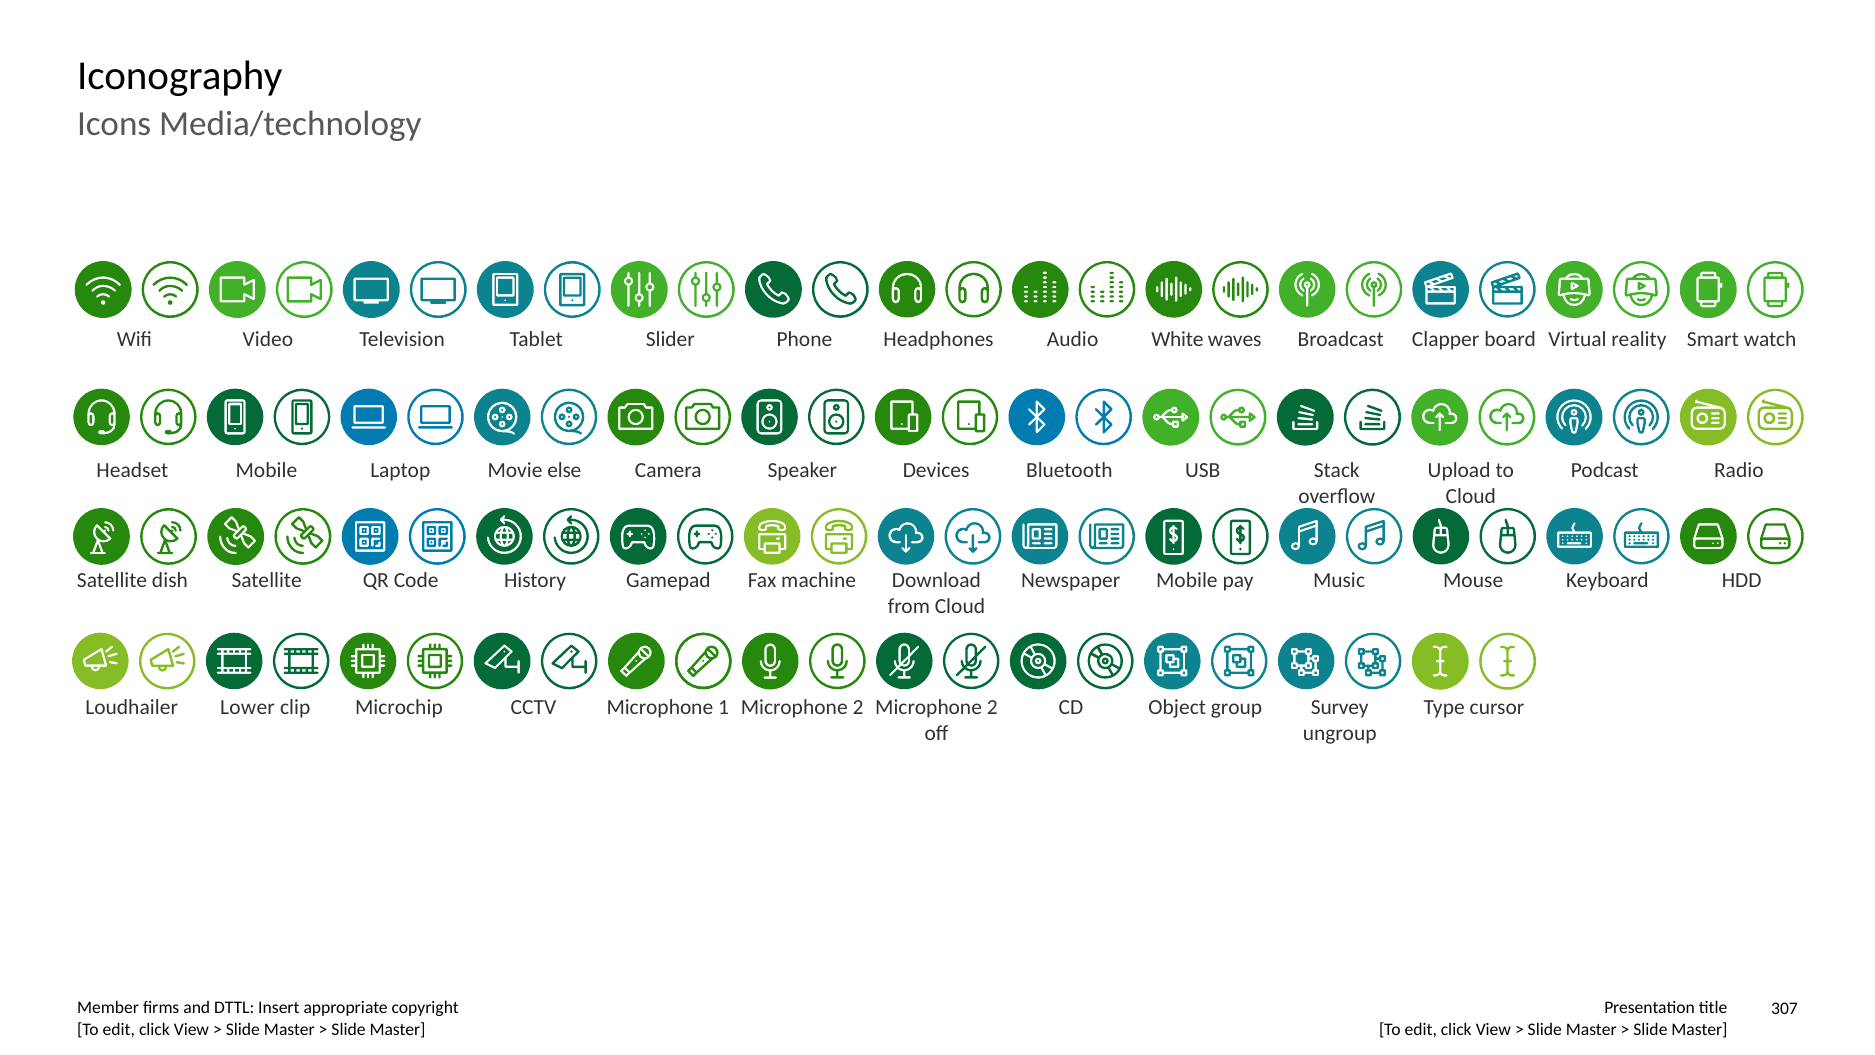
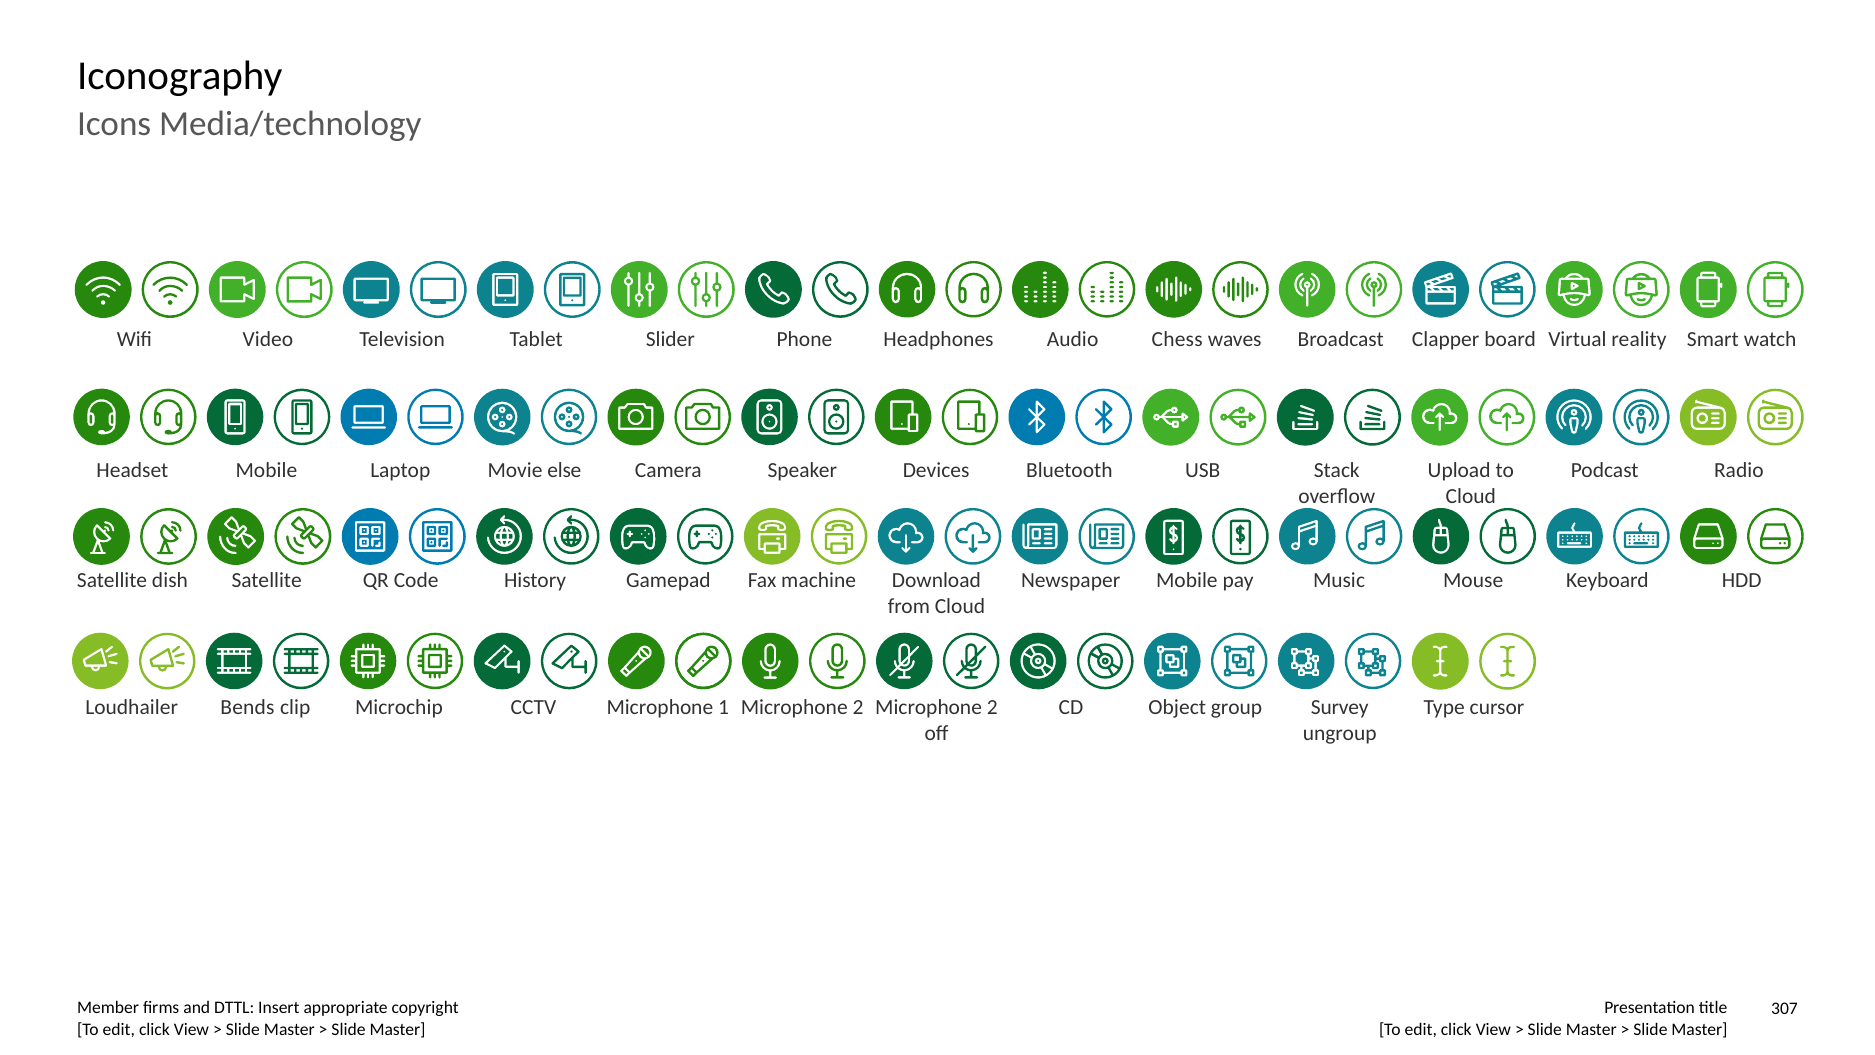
White: White -> Chess (1177, 339)
Lower: Lower -> Bends (248, 707)
